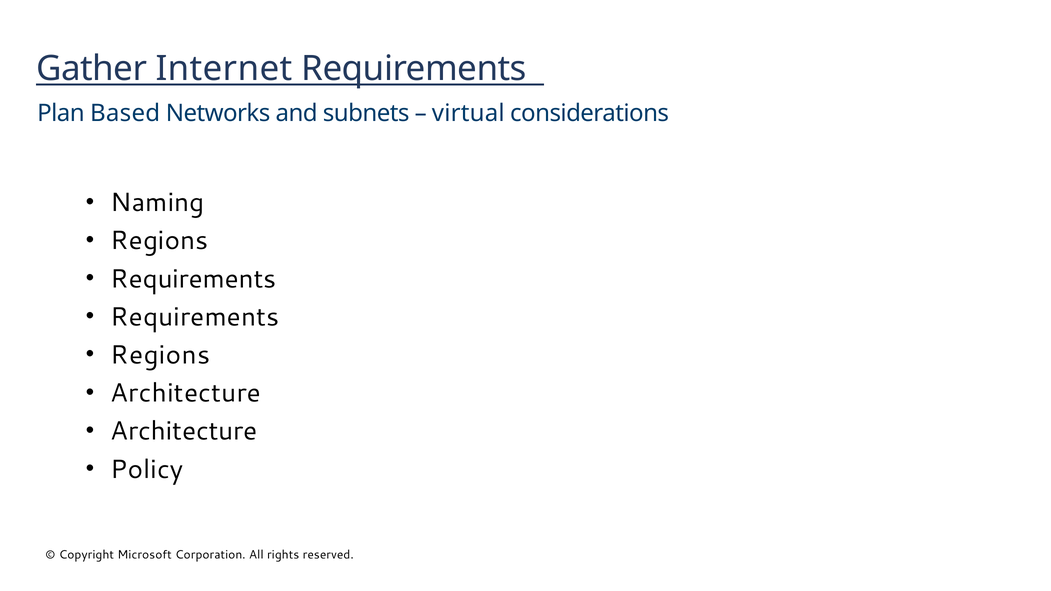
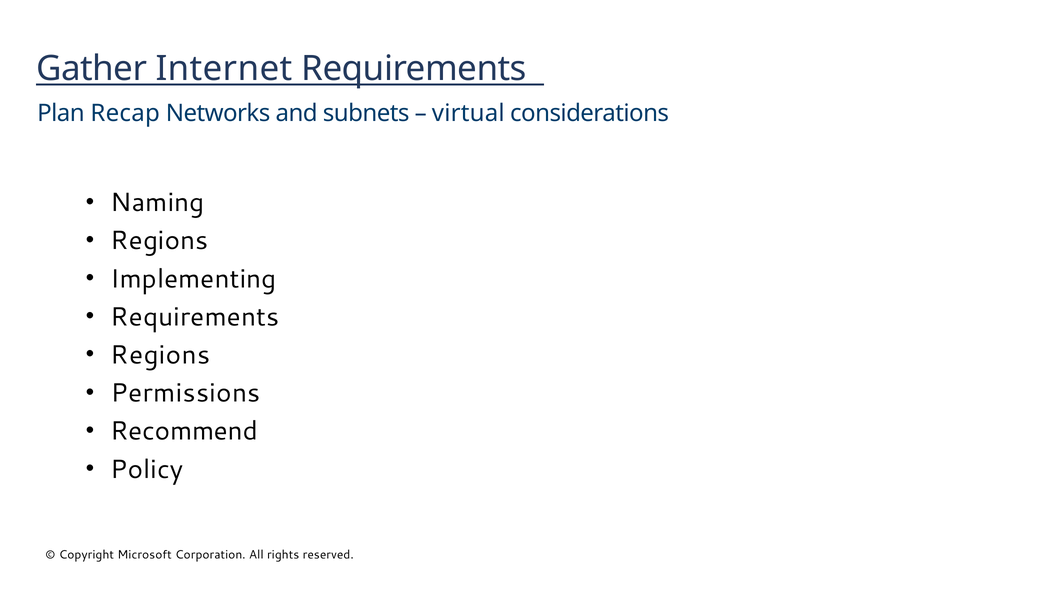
Based: Based -> Recap (125, 113)
Requirements: Requirements -> Implementing (193, 279)
Architecture: Architecture -> Permissions (186, 393)
Architecture: Architecture -> Recommend (184, 431)
